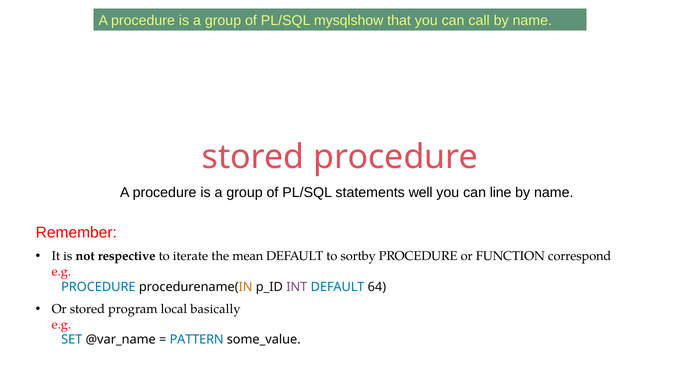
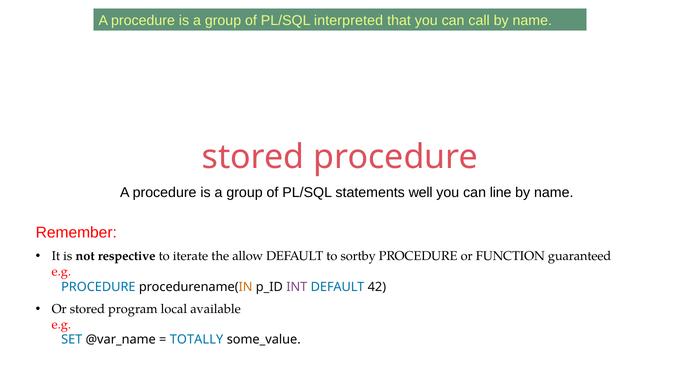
mysqlshow: mysqlshow -> interpreted (349, 21)
mean: mean -> allow (248, 256)
correspond: correspond -> guaranteed (580, 256)
64: 64 -> 42 (377, 286)
basically: basically -> available (216, 309)
PATTERN: PATTERN -> TOTALLY (197, 339)
